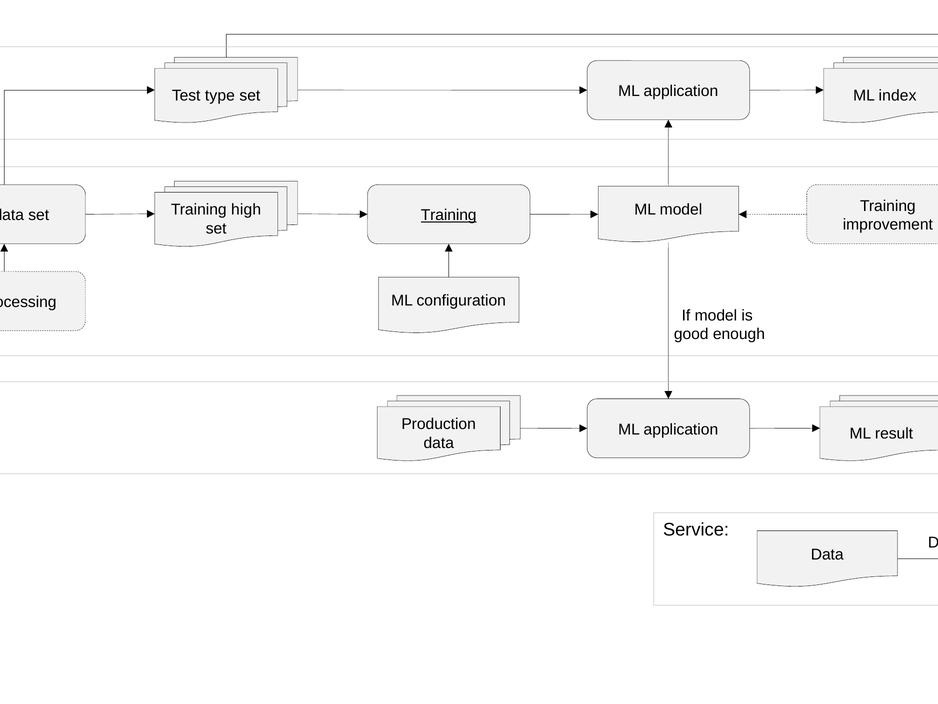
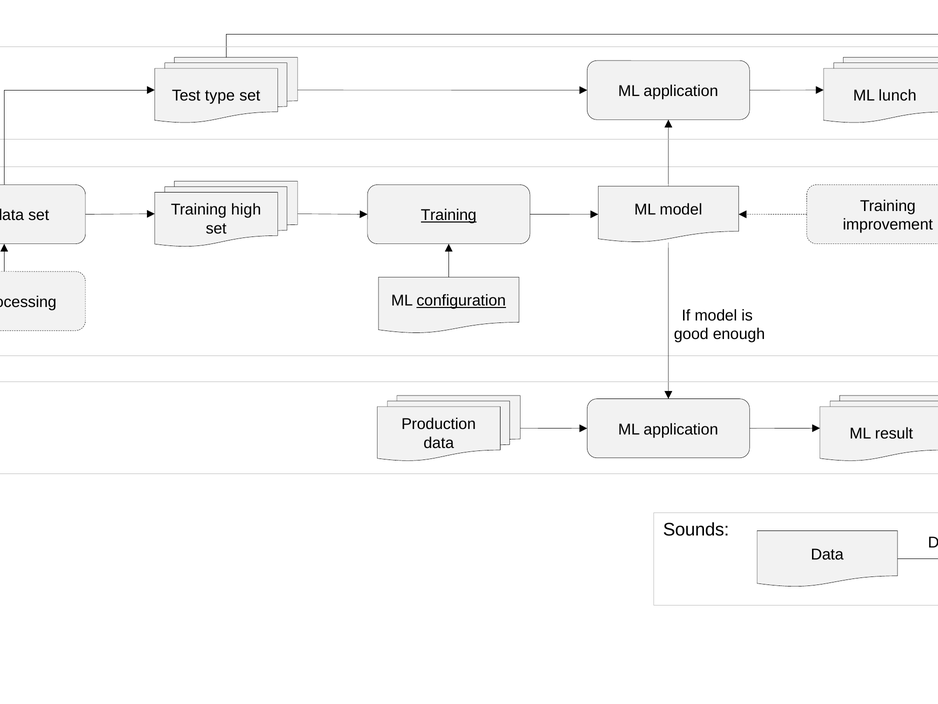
index: index -> lunch (898, 95)
configuration underline: none -> present (461, 301)
Service: Service -> Sounds (696, 529)
